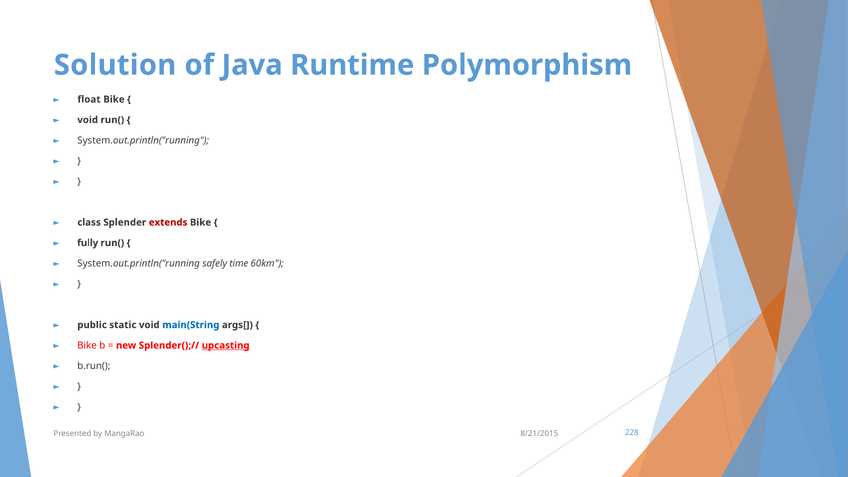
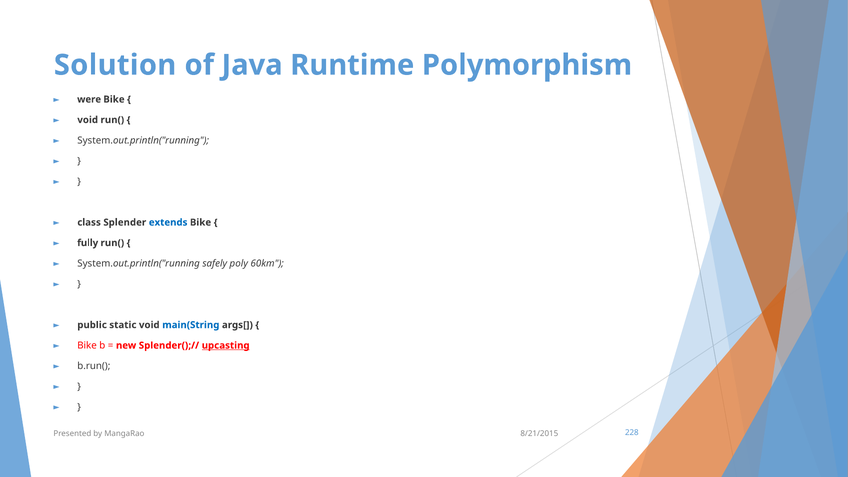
float: float -> were (89, 99)
extends colour: red -> blue (168, 222)
time: time -> poly (239, 263)
